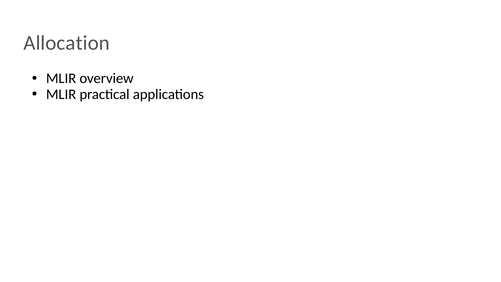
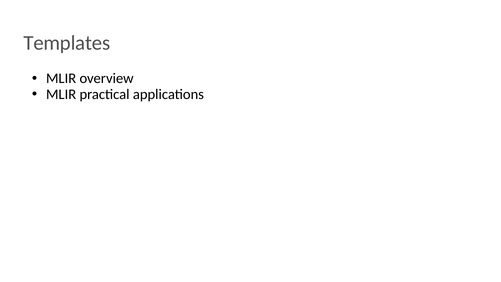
Allocation: Allocation -> Templates (67, 43)
